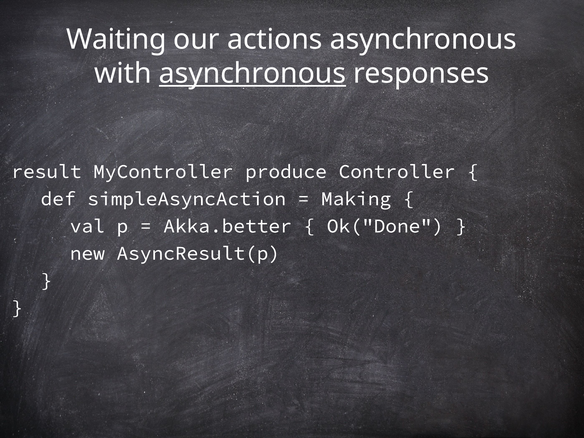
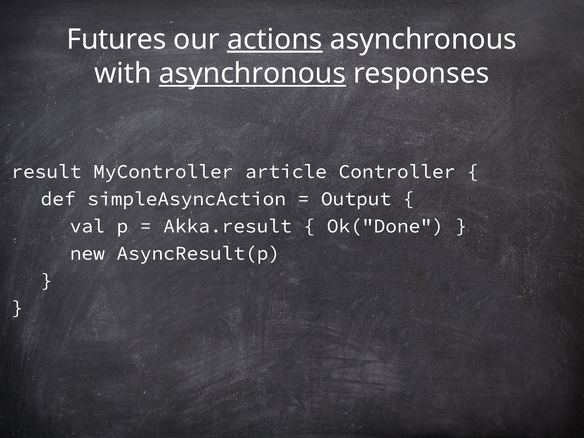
Waiting: Waiting -> Futures (116, 39)
actions underline: none -> present (275, 39)
produce: produce -> article (286, 172)
Making: Making -> Output (356, 199)
Akka.better: Akka.better -> Akka.result (228, 226)
